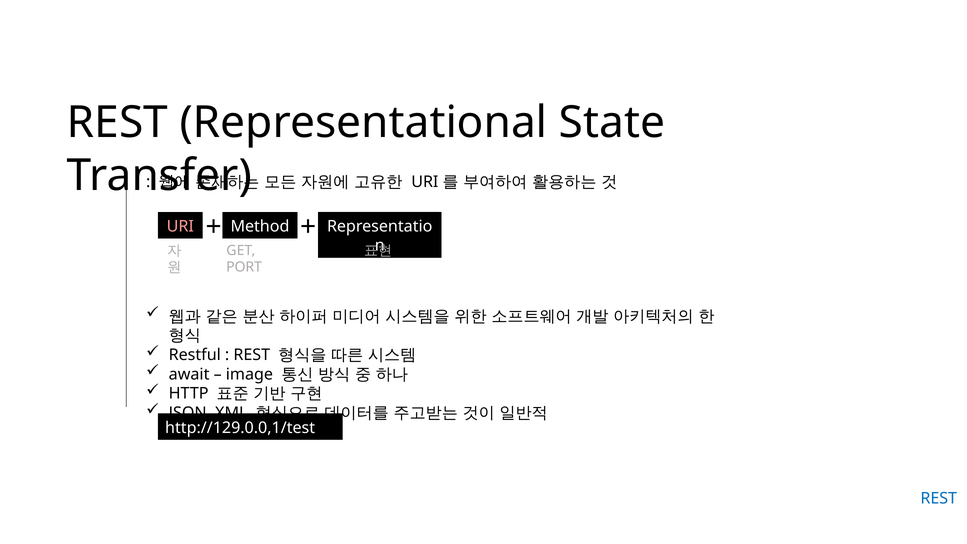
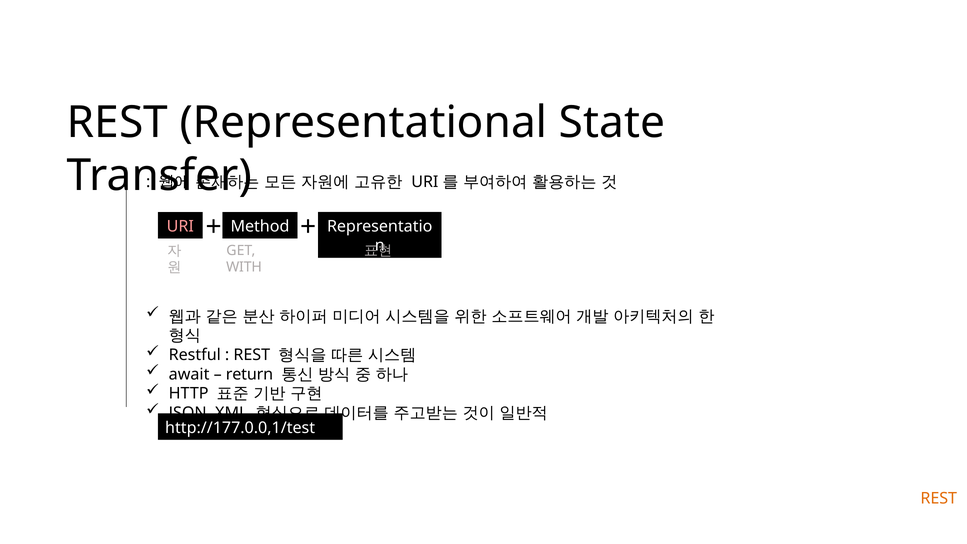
PORT: PORT -> WITH (244, 267)
image: image -> return (249, 374)
http://129.0.0,1/test: http://129.0.0,1/test -> http://177.0.0,1/test (240, 428)
REST colour: blue -> orange (939, 498)
